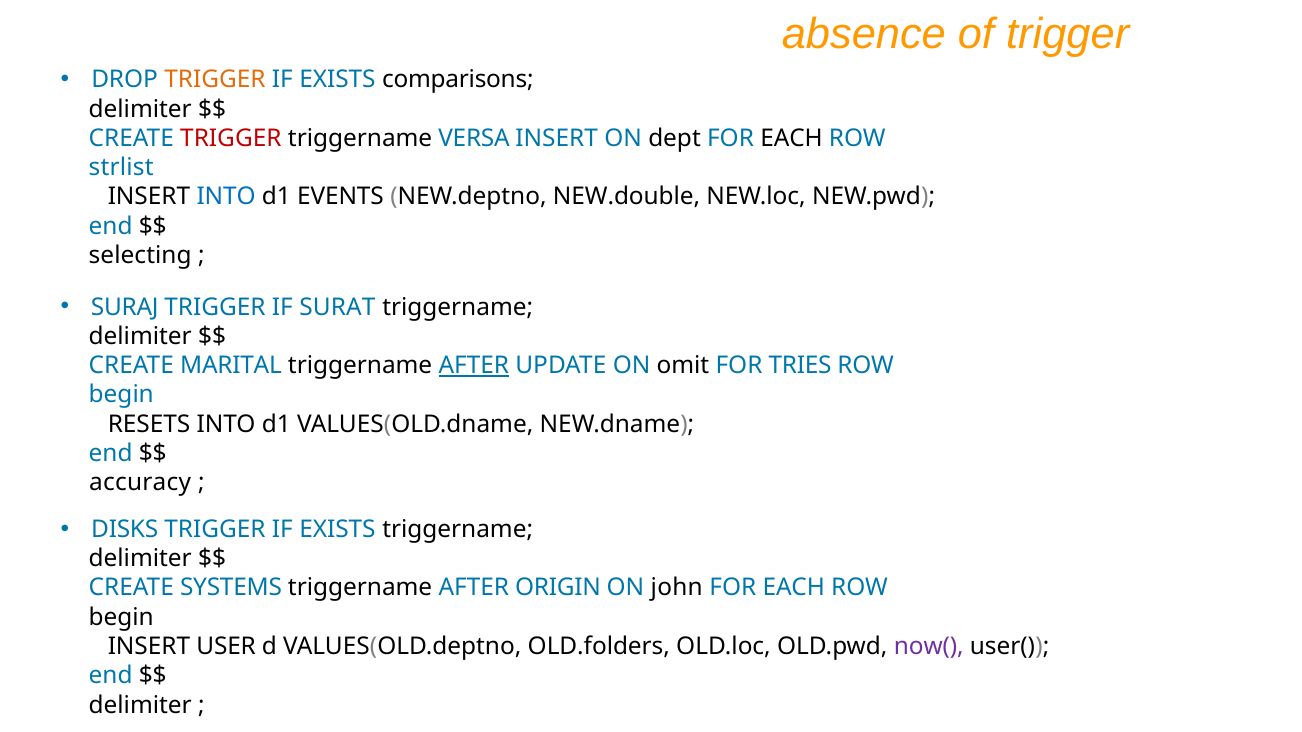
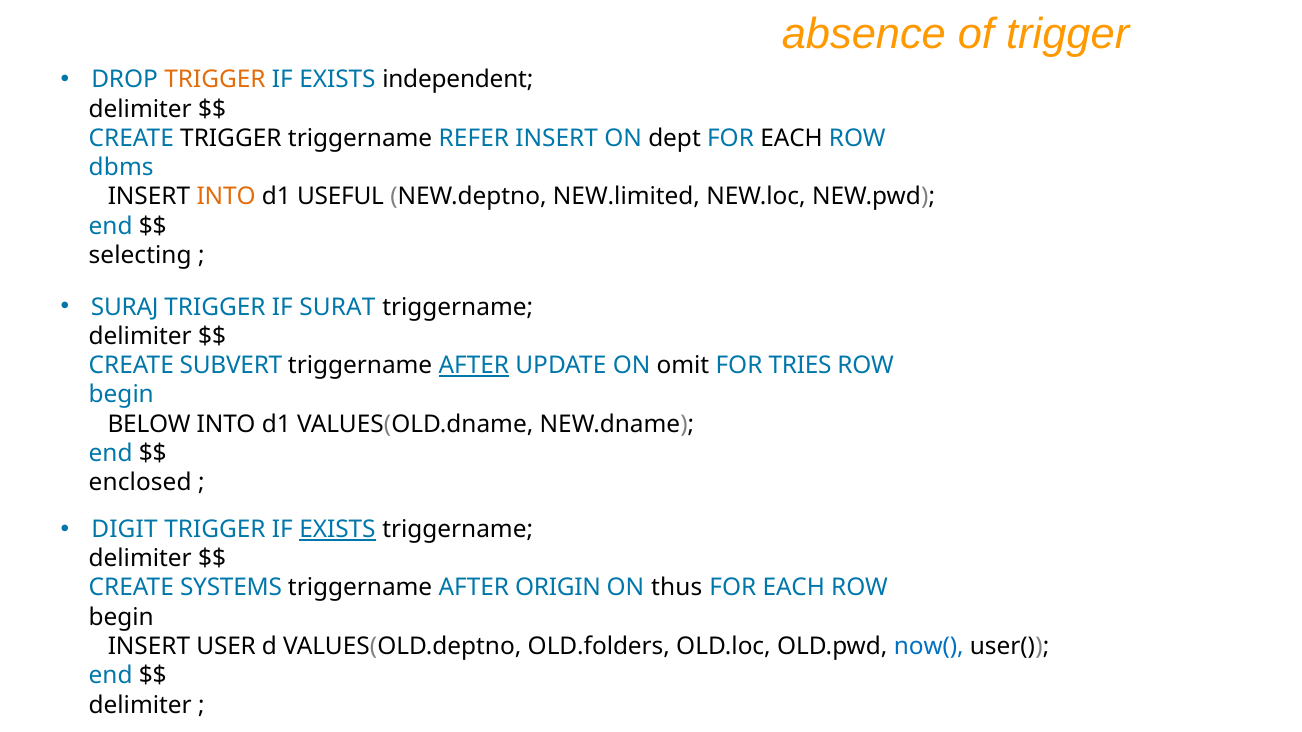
comparisons: comparisons -> independent (458, 80)
TRIGGER colour: red -> black (231, 138)
VERSA: VERSA -> REFER (474, 138)
strlist: strlist -> dbms (121, 168)
INTO colour: blue -> orange (226, 197)
EVENTS: EVENTS -> USEFUL (341, 197)
NEW.double: NEW.double -> NEW.limited (626, 197)
MARITAL: MARITAL -> SUBVERT (231, 366)
RESETS: RESETS -> BELOW (149, 424)
accuracy: accuracy -> enclosed (140, 483)
DISKS: DISKS -> DIGIT (125, 530)
EXISTS underline: none -> present (337, 530)
john: john -> thus (677, 588)
now( colour: purple -> blue (929, 647)
